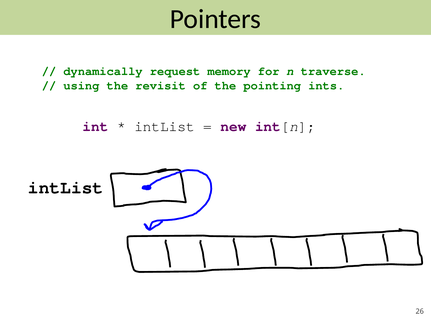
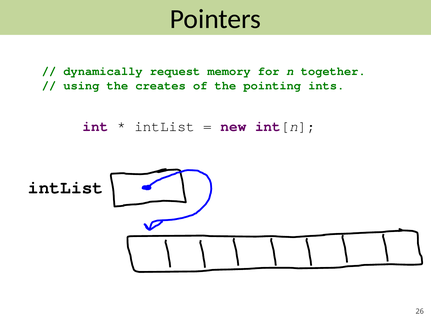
traverse: traverse -> together (333, 71)
revisit: revisit -> creates (161, 86)
